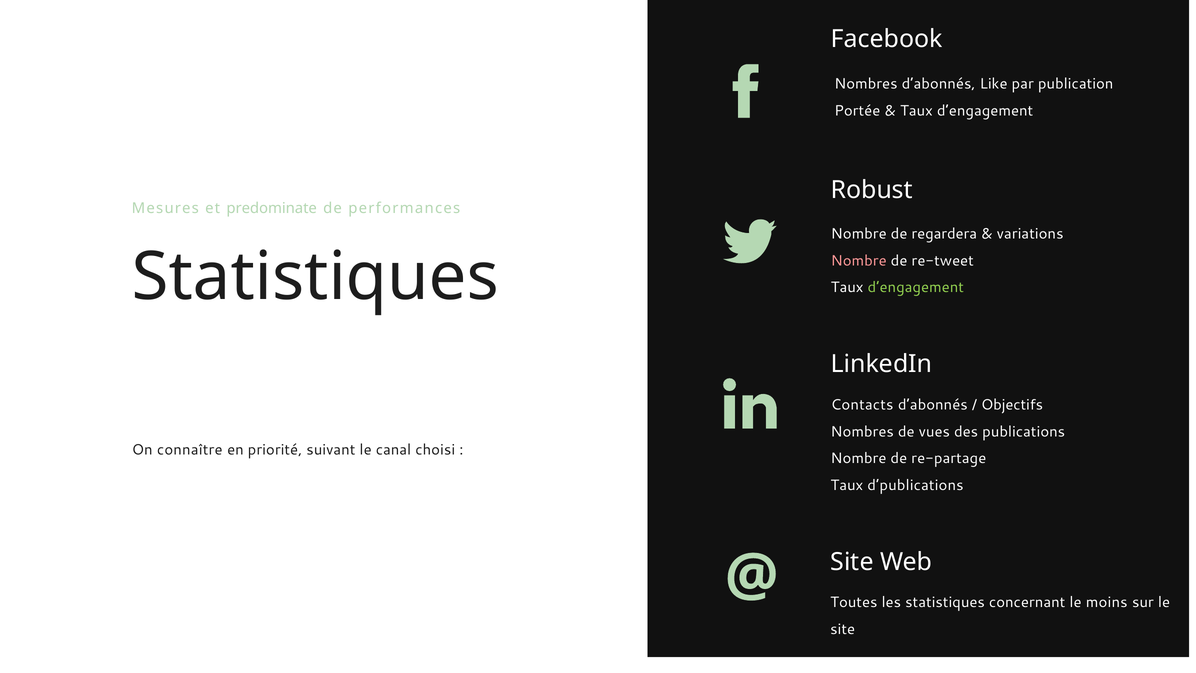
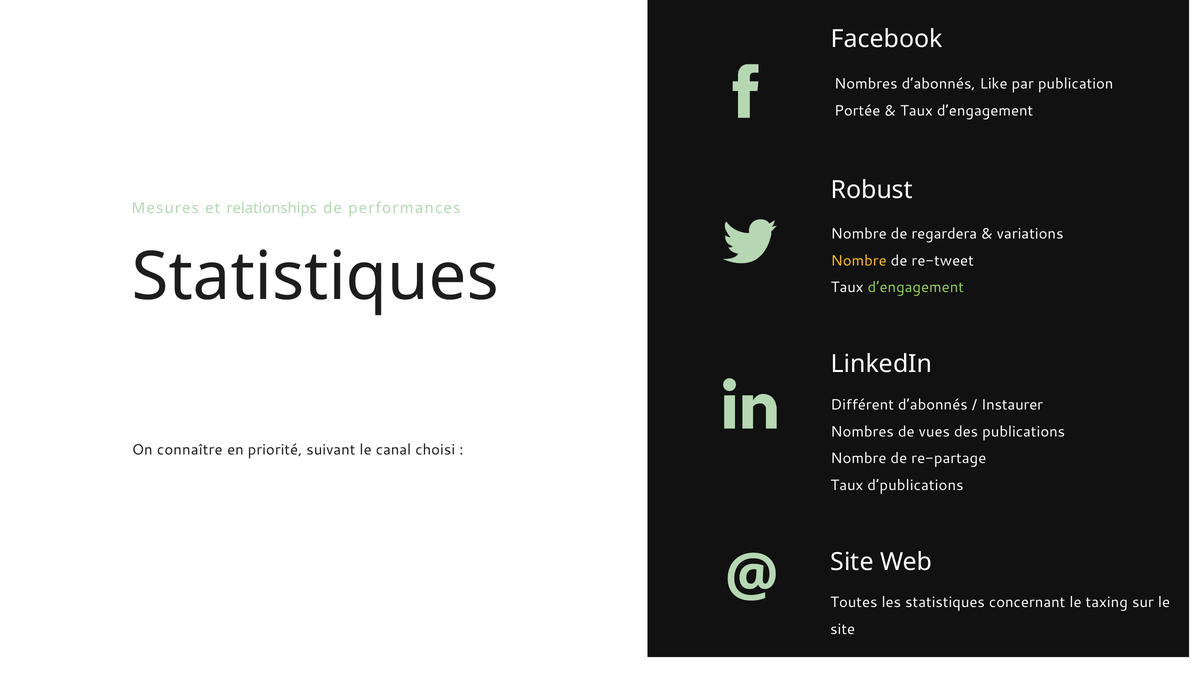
predominate: predominate -> relationships (272, 208)
Nombre colour: pink -> yellow (859, 261)
Contacts: Contacts -> Différent (862, 405)
Objectifs: Objectifs -> Instaurer (1012, 405)
moins: moins -> taxing (1107, 602)
